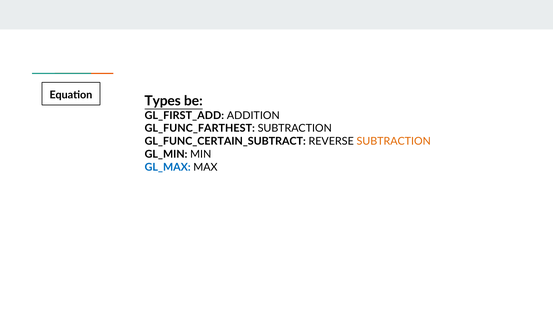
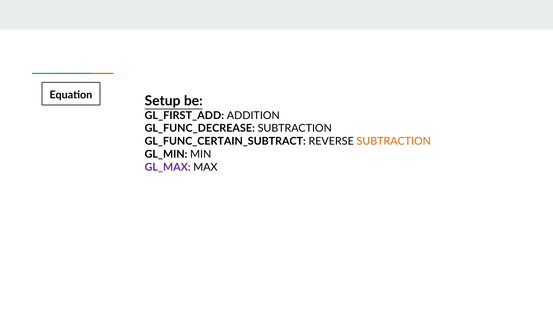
Types: Types -> Setup (163, 101)
GL_FUNC_FARTHEST: GL_FUNC_FARTHEST -> GL_FUNC_DECREASE (200, 128)
GL_MAX colour: blue -> purple (168, 167)
